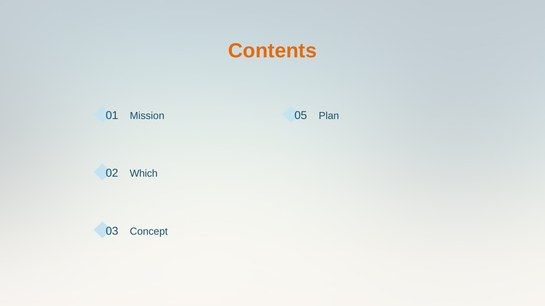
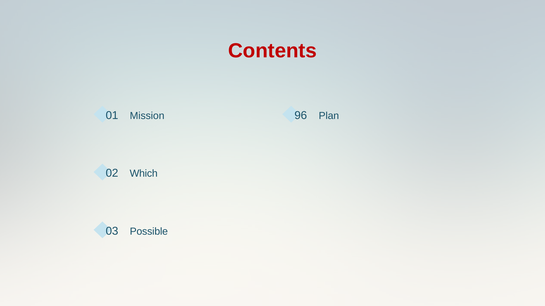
Contents colour: orange -> red (272, 51)
05: 05 -> 96 (301, 116)
Concept: Concept -> Possible (149, 232)
